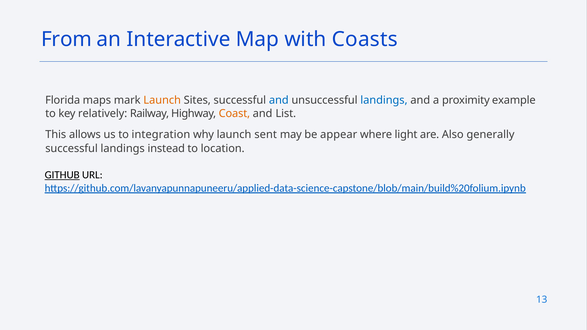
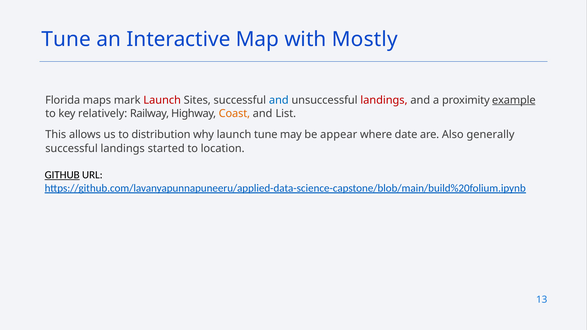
From: From -> Tune (66, 39)
Coasts: Coasts -> Mostly (365, 39)
Launch colour: orange -> red (162, 100)
landings colour: blue -> red (384, 100)
example underline: none -> present (514, 100)
integration: integration -> distribution (161, 135)
launch sent: sent -> tune (266, 135)
light: light -> date (406, 135)
instead: instead -> started (166, 149)
